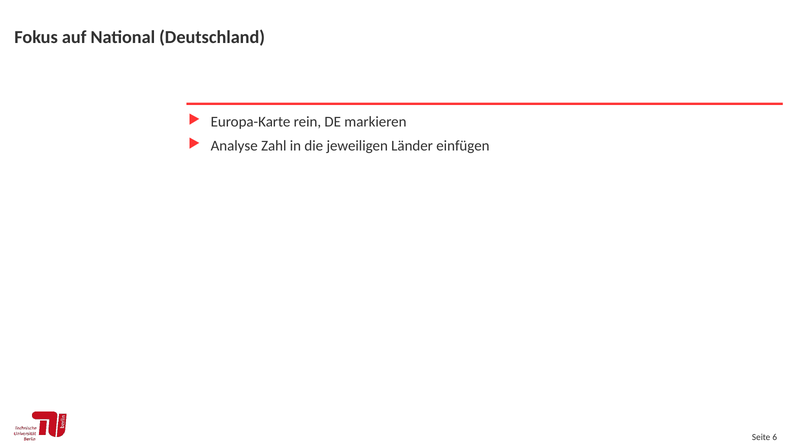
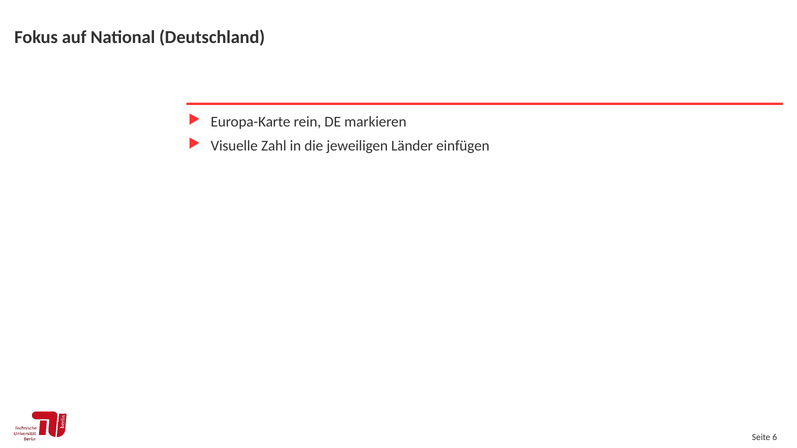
Analyse: Analyse -> Visuelle (234, 146)
